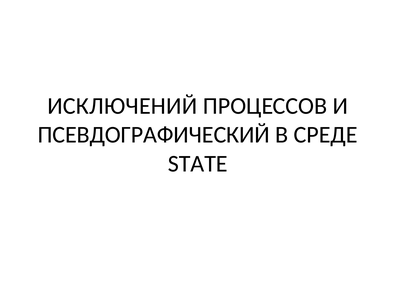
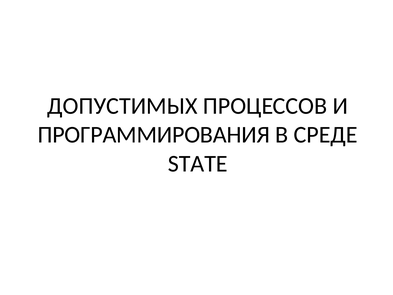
ИСКЛЮЧЕНИЙ: ИСКЛЮЧЕНИЙ -> ДОПУСТИМЫХ (122, 106)
ПСЕВДОГРАФИЧЕСКИЙ: ПСЕВДОГРАФИЧЕСКИЙ -> ПРОГРАММИРОВАНИЯ (154, 135)
